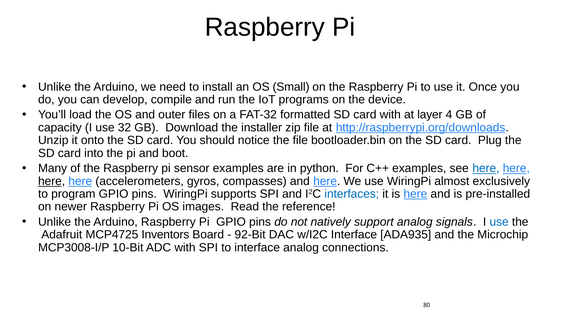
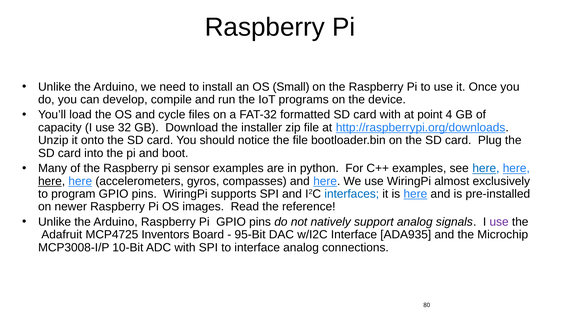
outer: outer -> cycle (172, 115)
layer: layer -> point (430, 115)
use colour: blue -> purple (499, 222)
92-Bit: 92-Bit -> 95-Bit (250, 235)
